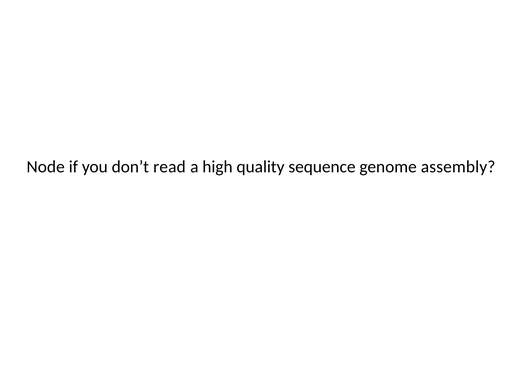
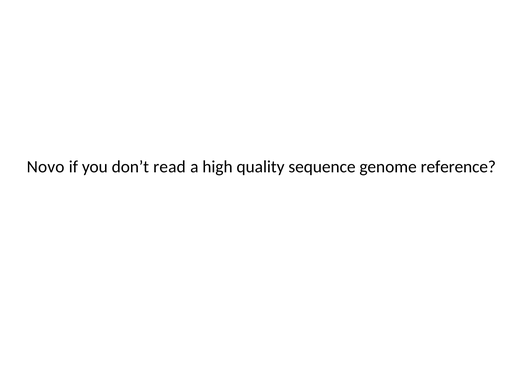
Node: Node -> Novo (46, 167)
assembly: assembly -> reference (458, 167)
